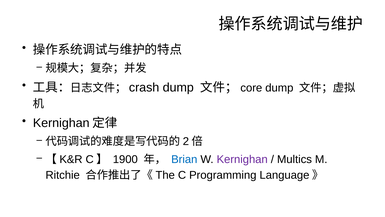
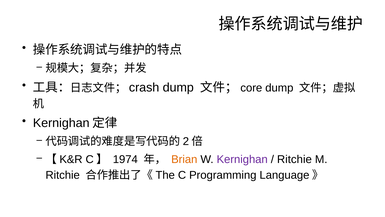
1900: 1900 -> 1974 (125, 159)
Brian colour: blue -> orange (184, 159)
Multics: Multics -> Ritchie (294, 159)
